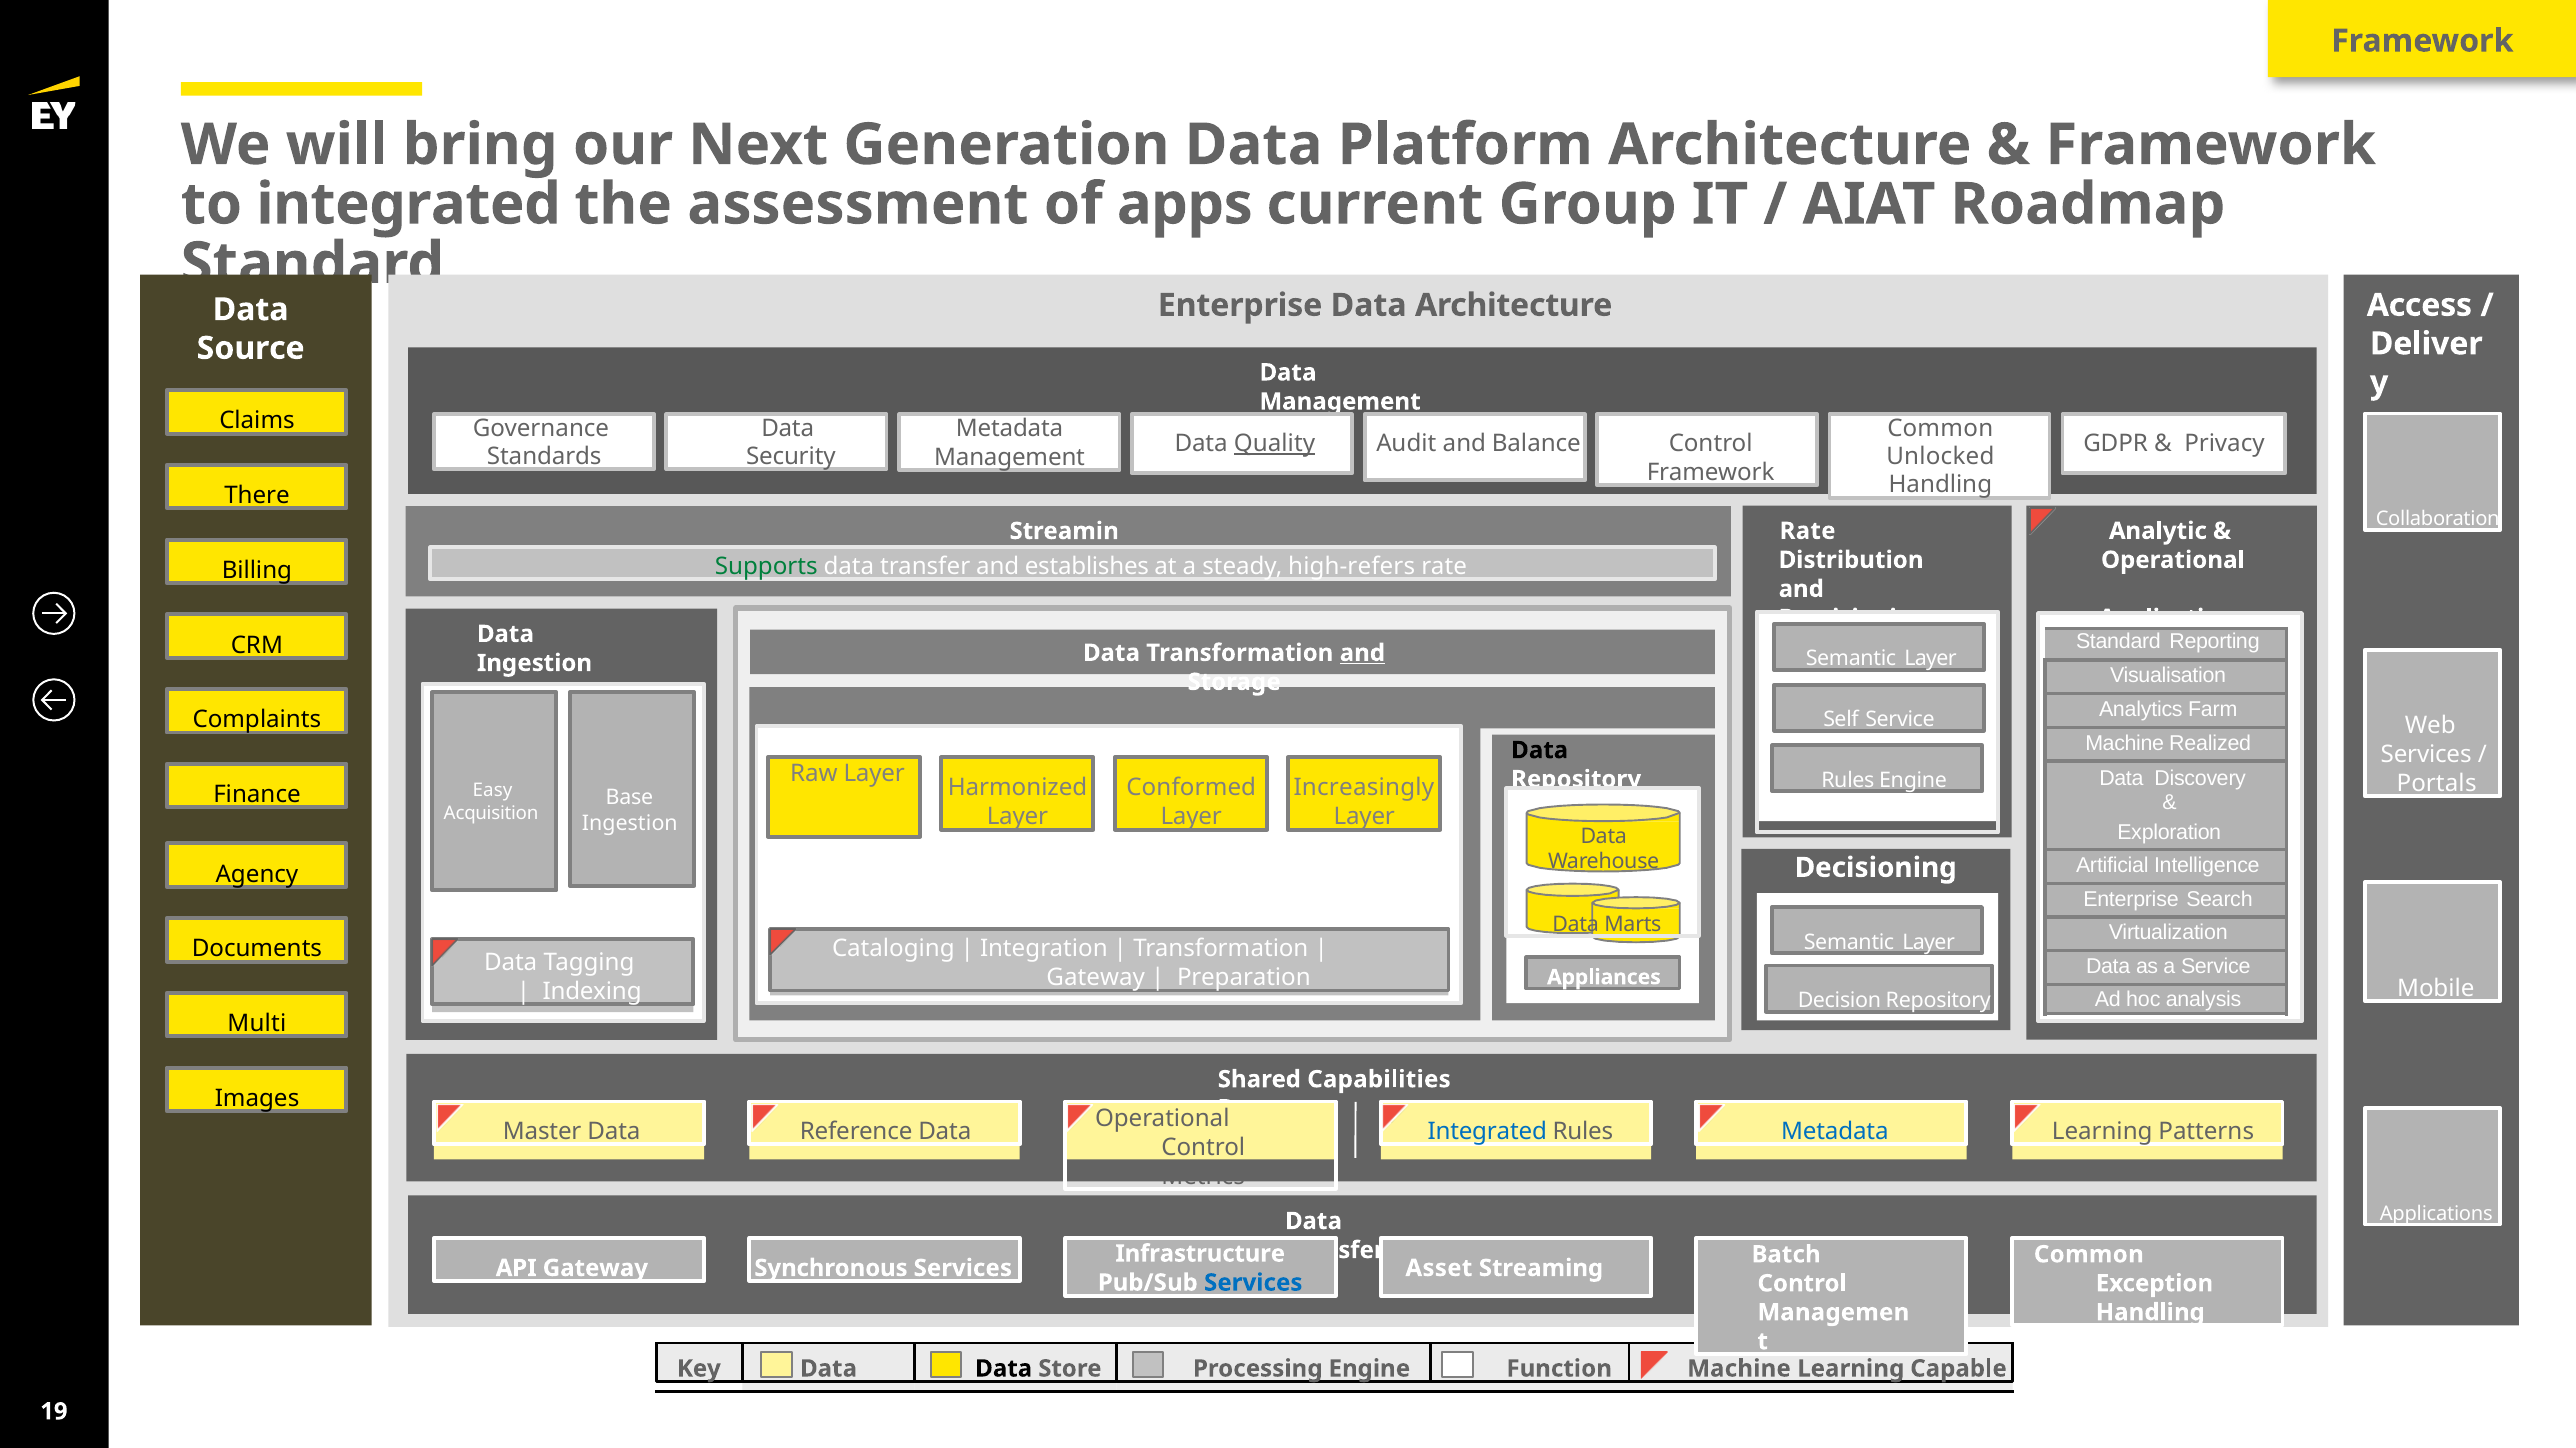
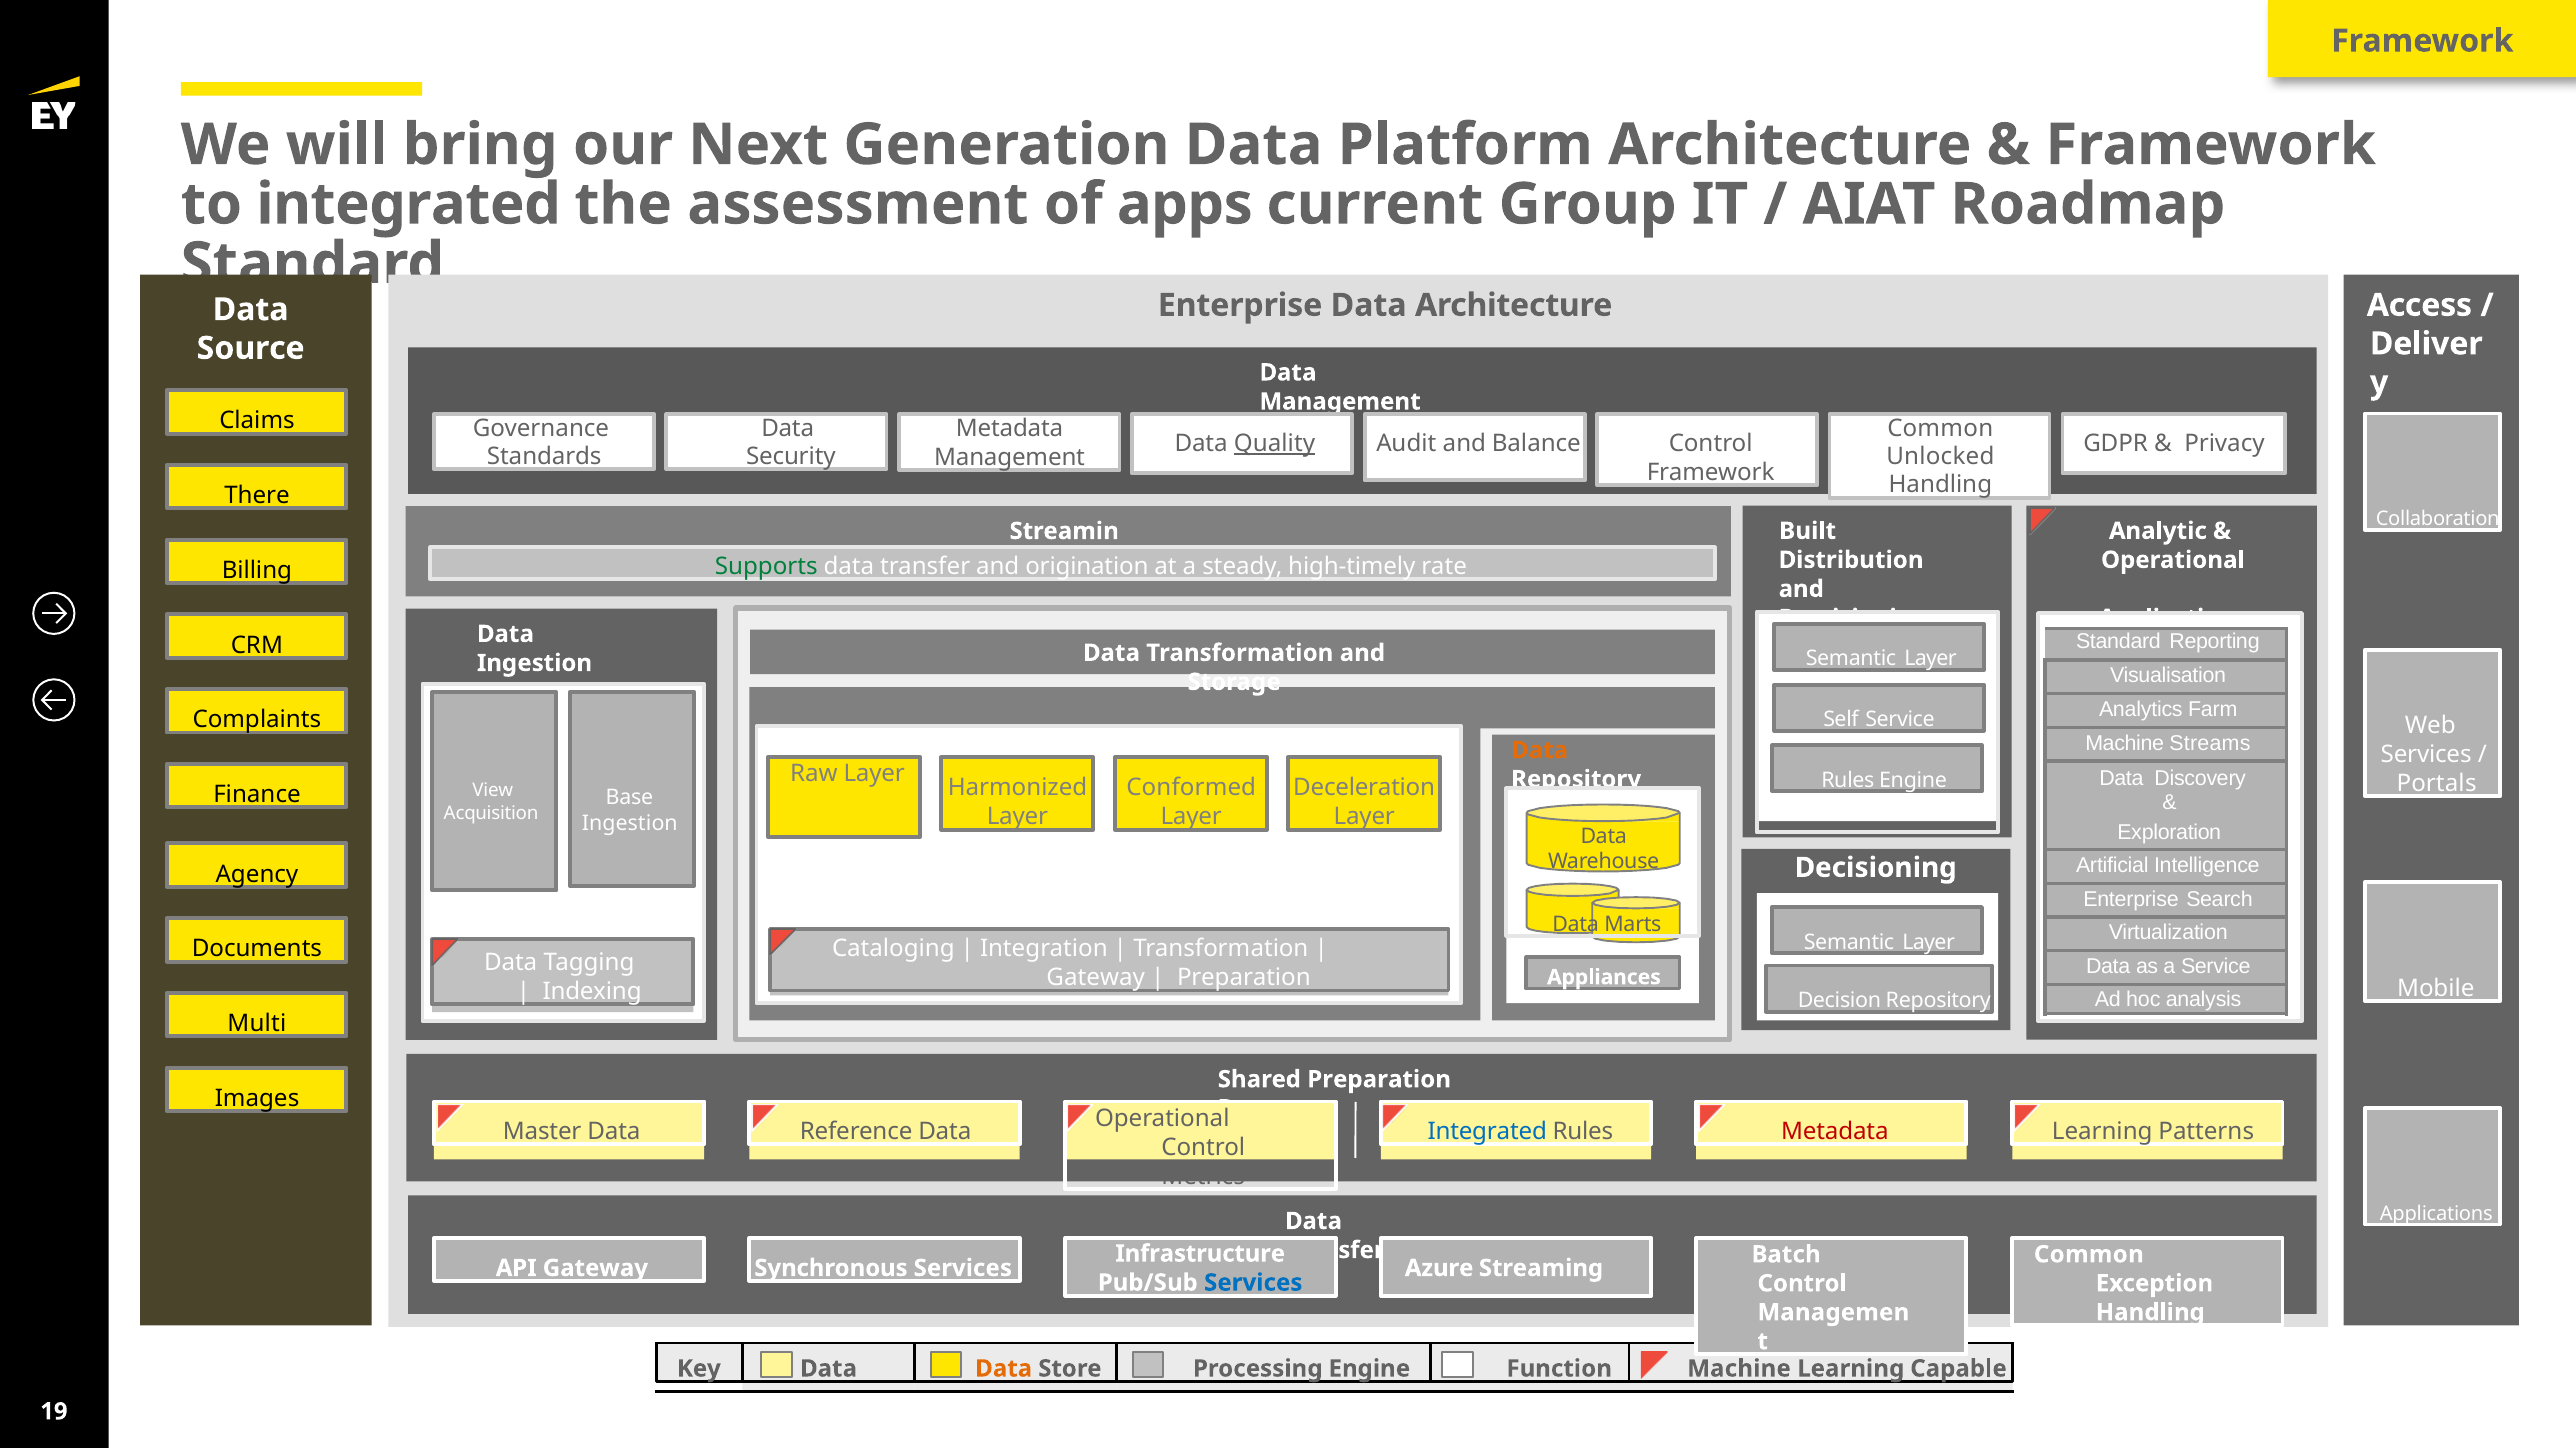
Rate: Rate -> Built (1808, 531)
establishes: establishes -> origination (1087, 567)
high-refers: high-refers -> high-timely (1352, 567)
and underline: present -> none (1362, 653)
Realized: Realized -> Streams (2210, 743)
Data colour: black -> orange (1540, 750)
Increasingly: Increasingly -> Deceleration (1364, 788)
Easy: Easy -> View (493, 790)
Shared Capabilities: Capabilities -> Preparation (1379, 1080)
Metadata colour: blue -> red (1835, 1132)
Asset: Asset -> Azure (1439, 1268)
Data colour: black -> orange (1004, 1369)
